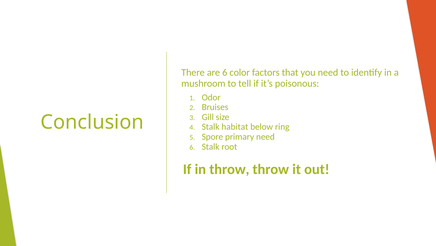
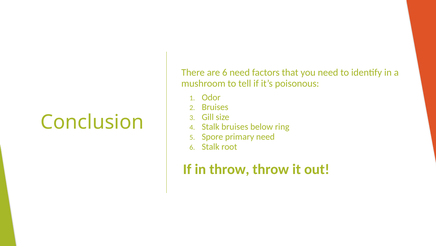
6 color: color -> need (240, 72)
Stalk habitat: habitat -> bruises (235, 127)
